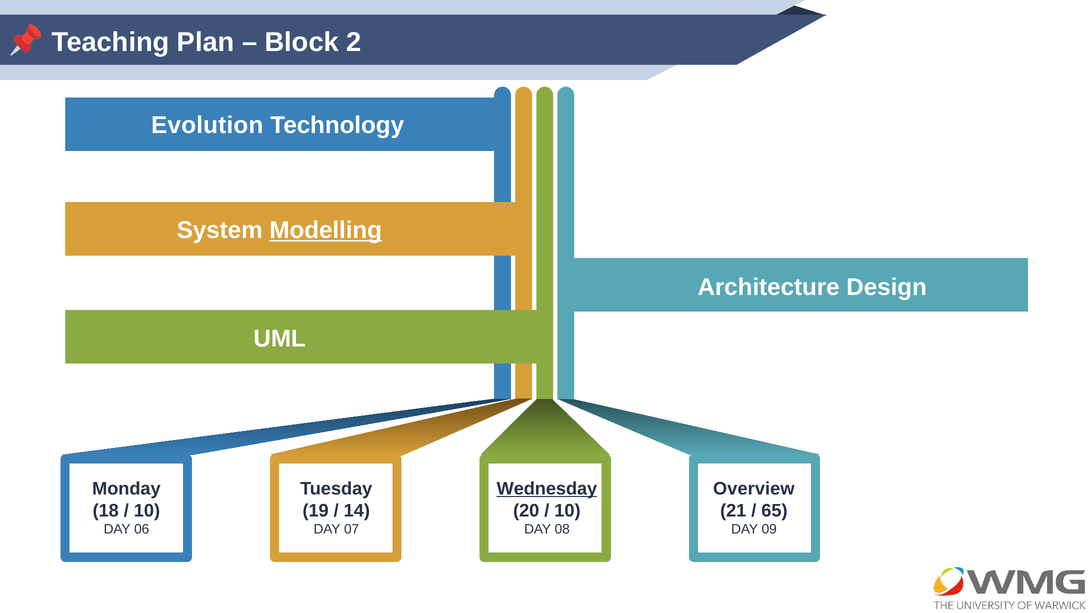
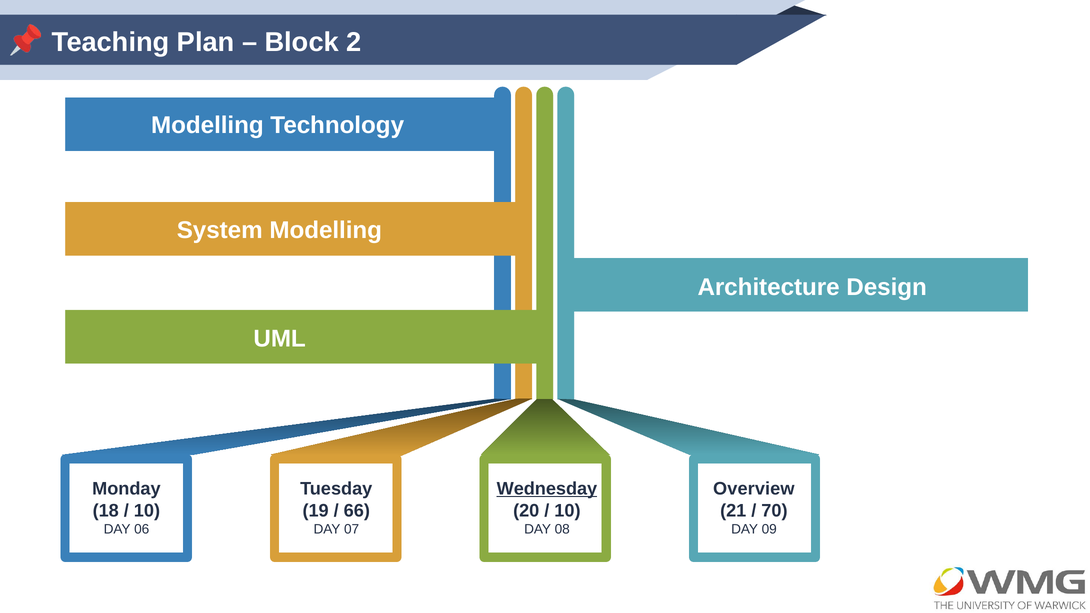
Evolution: Evolution -> Modelling (207, 125)
Modelling underline: present -> none (326, 230)
14: 14 -> 66 (357, 511)
65: 65 -> 70 (774, 511)
